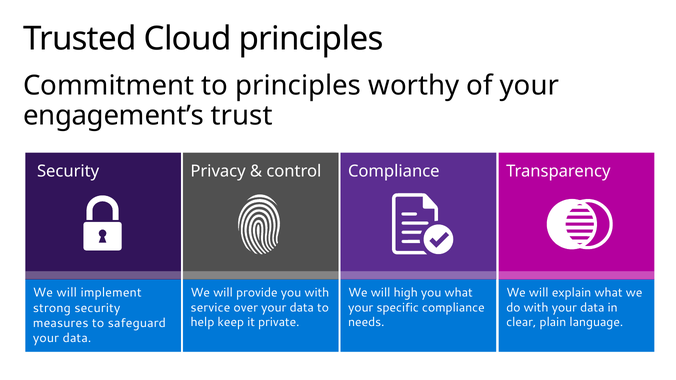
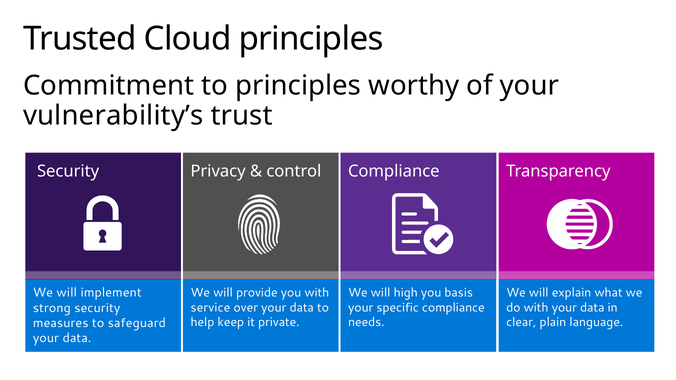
engagement’s: engagement’s -> vulnerability’s (113, 116)
you what: what -> basis (459, 293)
